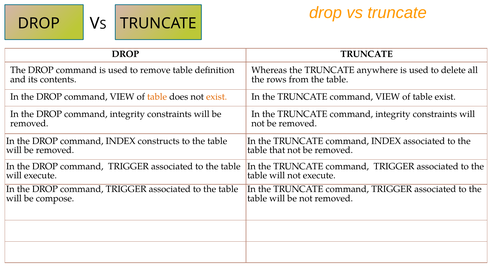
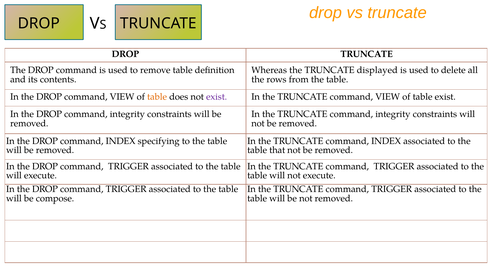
anywhere: anywhere -> displayed (377, 70)
exist colour: orange -> purple (217, 97)
constructs: constructs -> specifying (159, 141)
